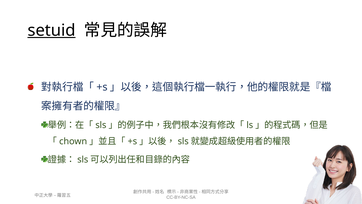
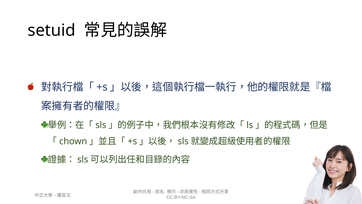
setuid underline: present -> none (52, 30)
